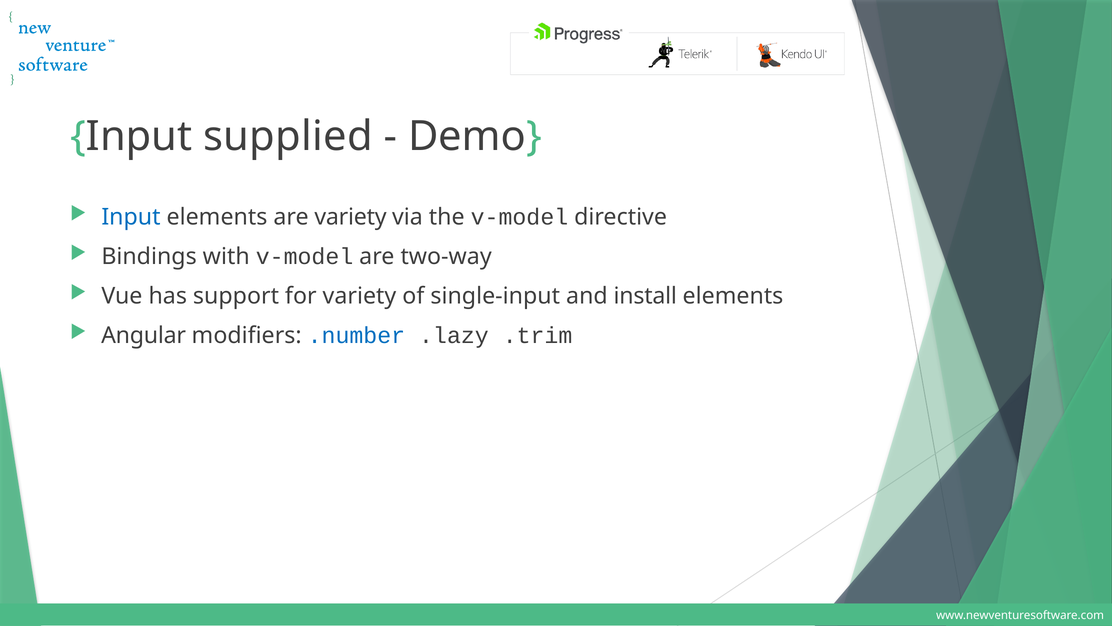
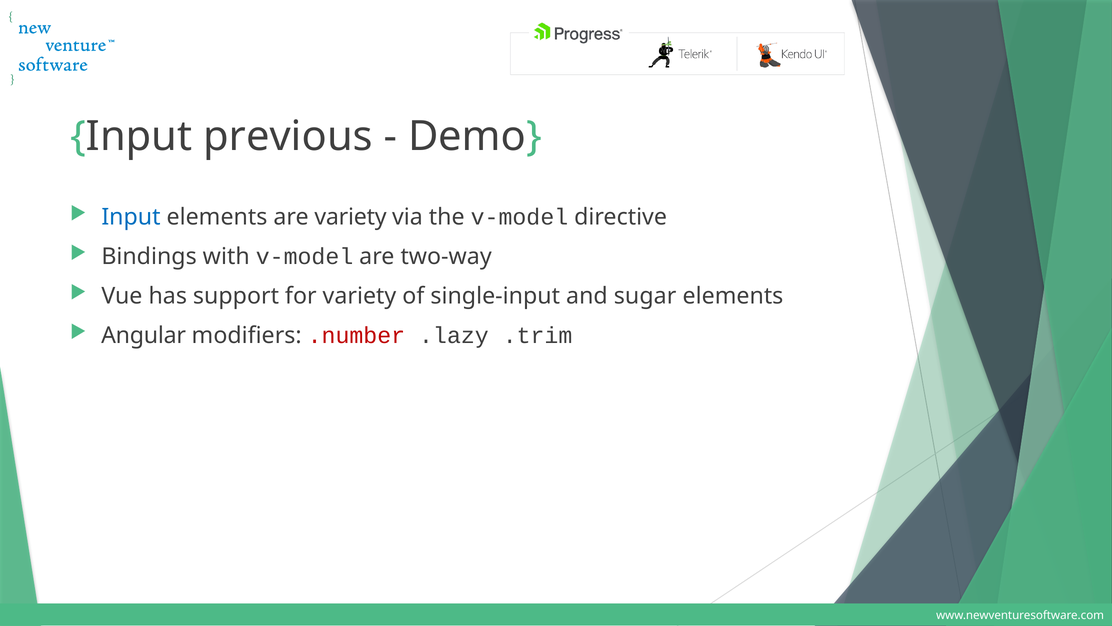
supplied: supplied -> previous (288, 136)
install: install -> sugar (645, 296)
.number colour: blue -> red (356, 335)
